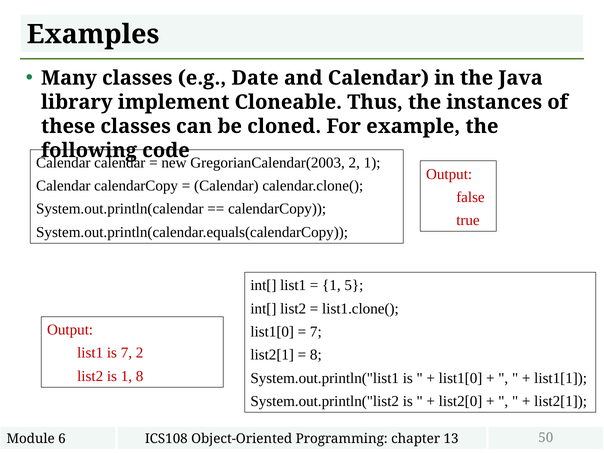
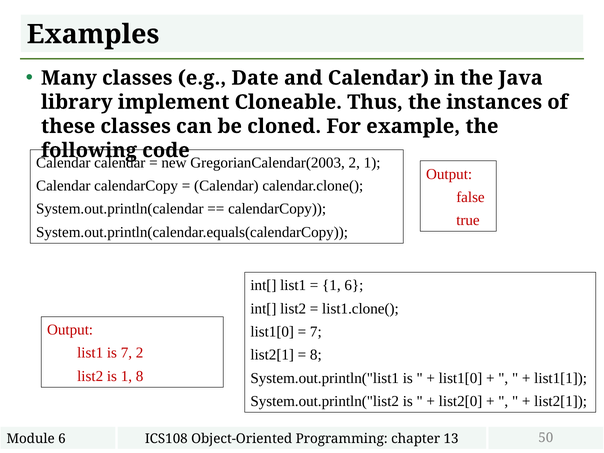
1 5: 5 -> 6 (354, 286)
